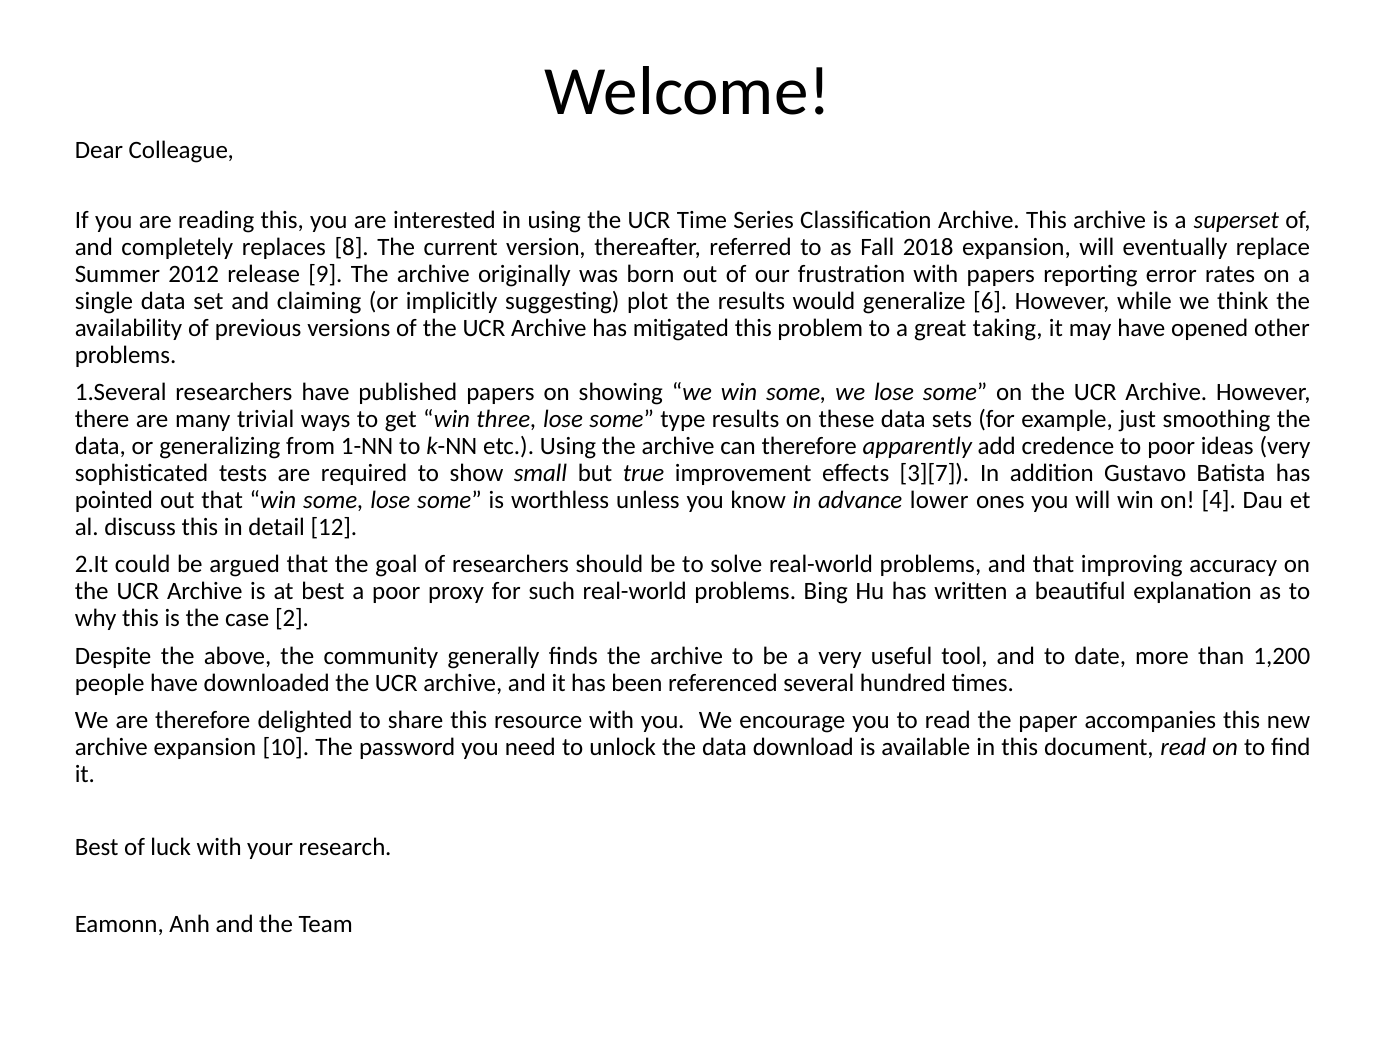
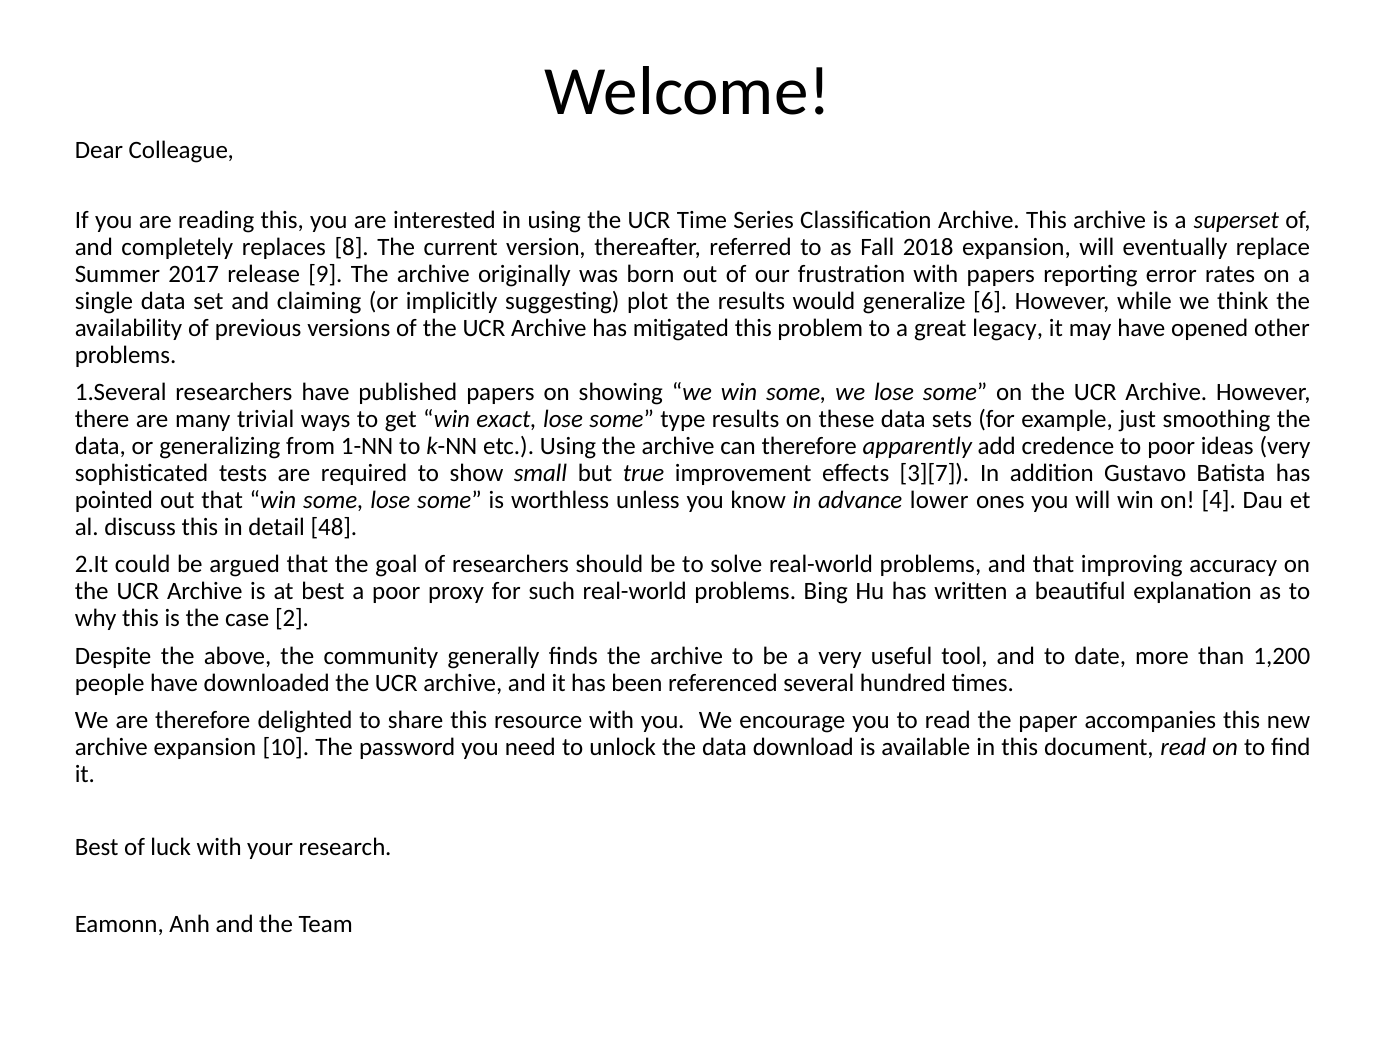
2012: 2012 -> 2017 (194, 274)
taking: taking -> legacy (1008, 328)
three: three -> exact (506, 419)
12: 12 -> 48 (334, 527)
